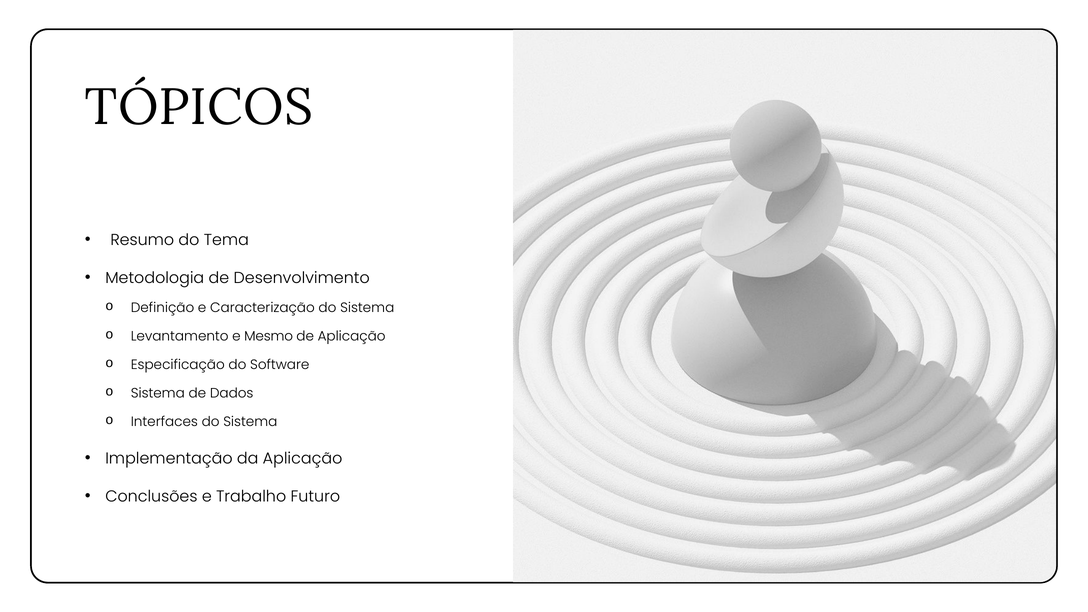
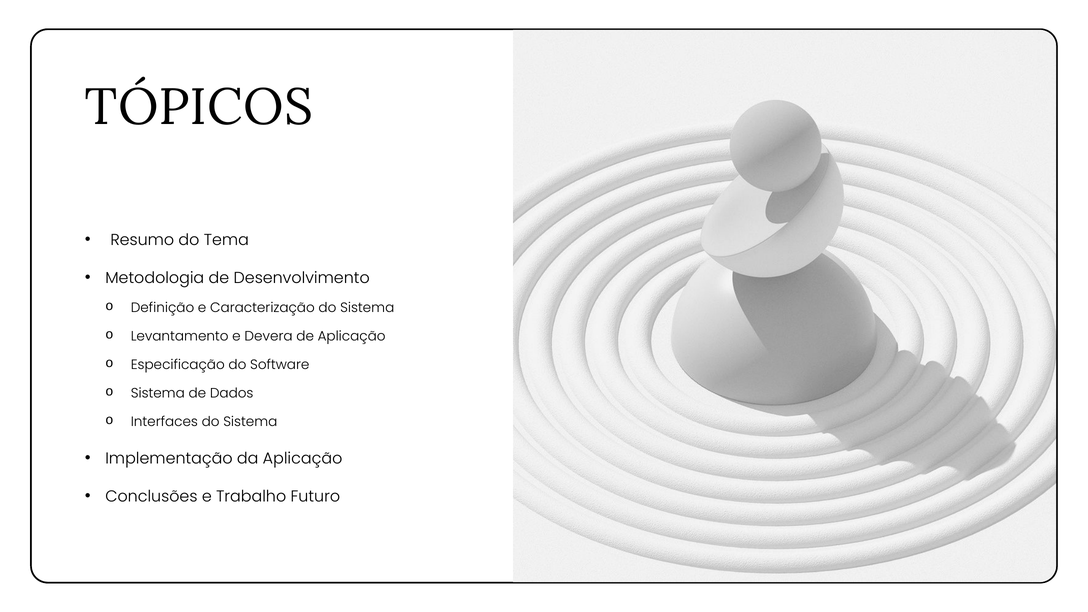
Mesmo: Mesmo -> Devera (269, 336)
